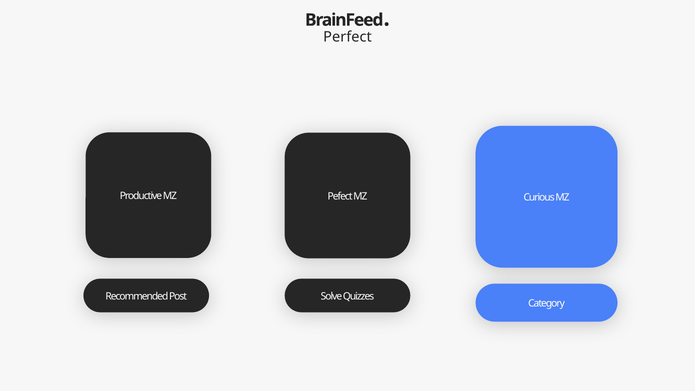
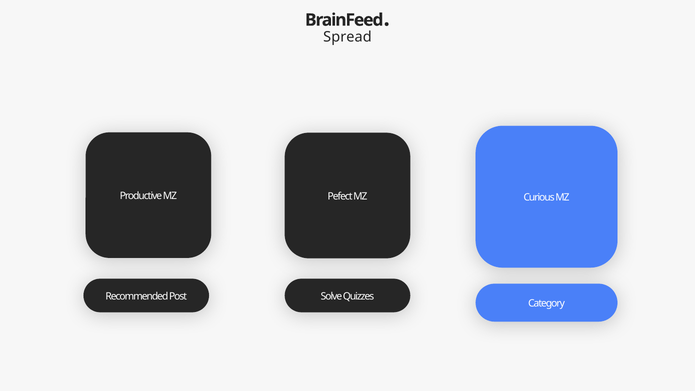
Perfect: Perfect -> Spread (347, 37)
